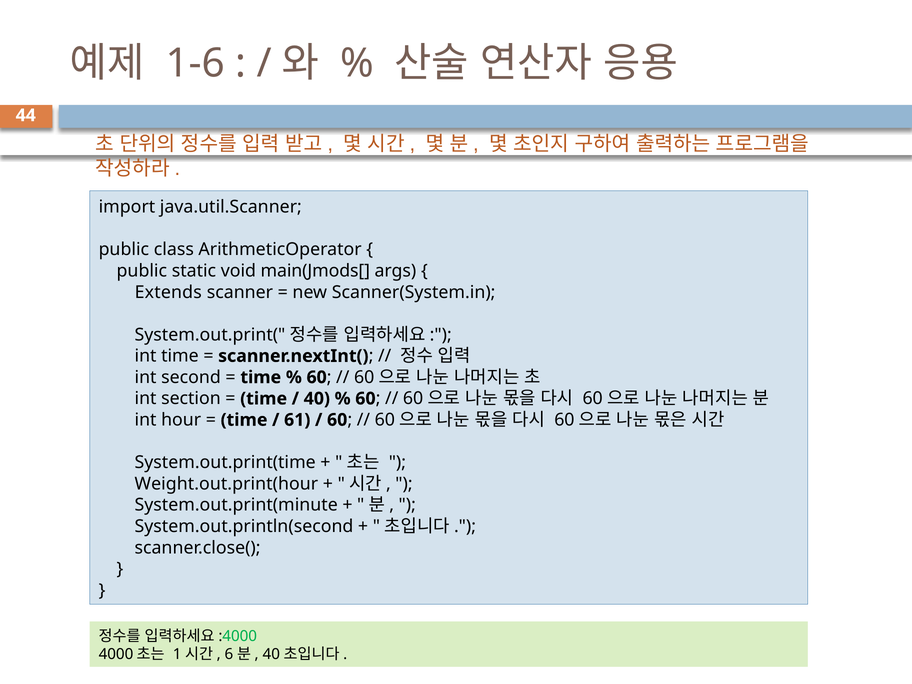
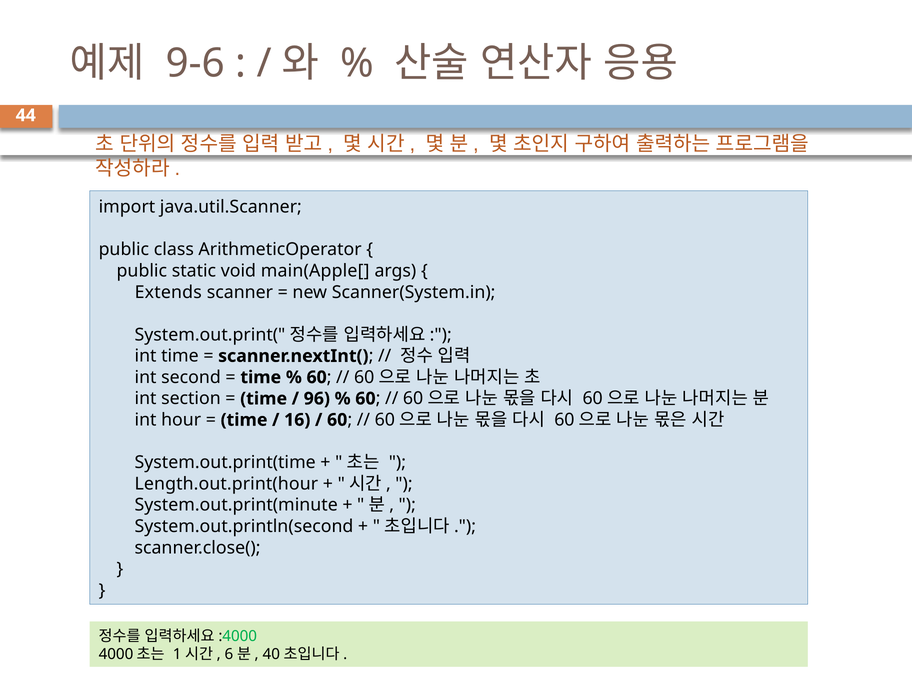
1-6: 1-6 -> 9-6 (195, 63)
main(Jmods[: main(Jmods[ -> main(Apple[ (315, 271)
40: 40 -> 96 (317, 399)
61: 61 -> 16 (297, 420)
Weight.out.print(hour: Weight.out.print(hour -> Length.out.print(hour (226, 484)
